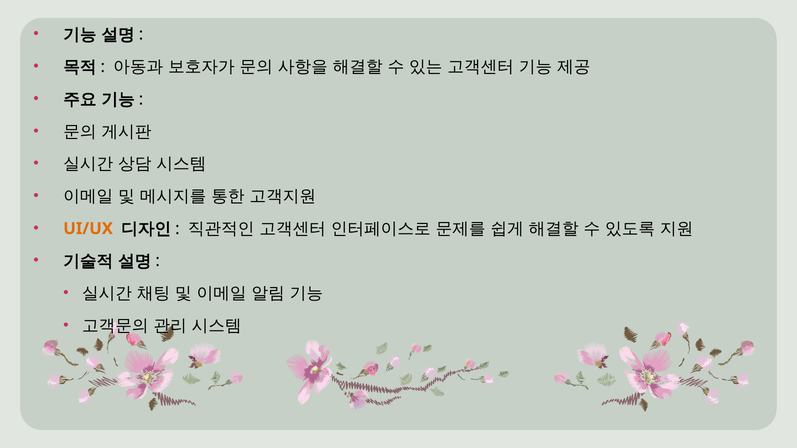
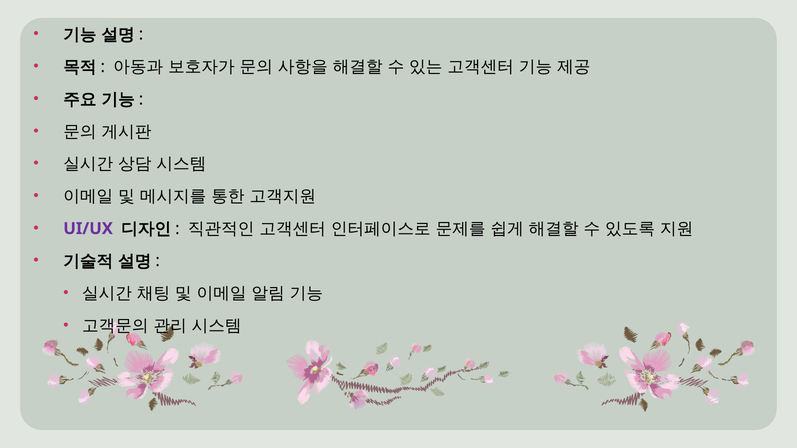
UI/UX colour: orange -> purple (88, 229)
